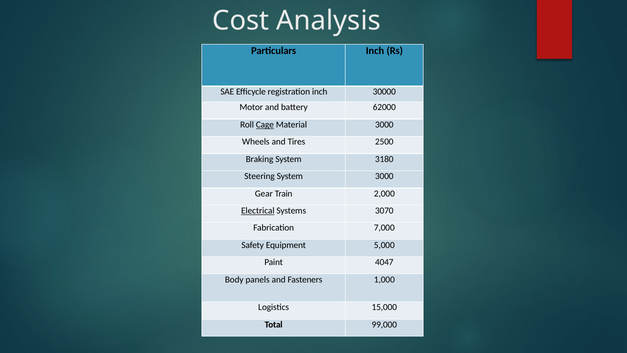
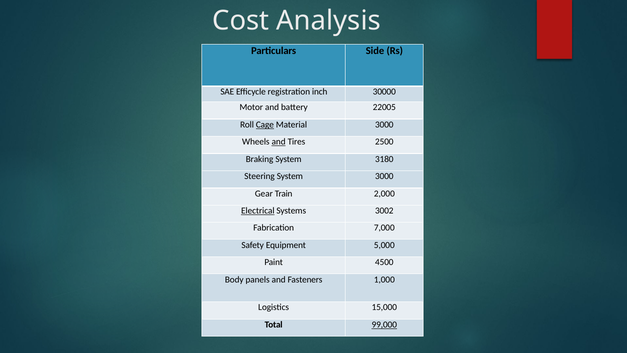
Particulars Inch: Inch -> Side (375, 51)
62000: 62000 -> 22005 (384, 107)
and underline: none -> present (279, 142)
3070: 3070 -> 3002 (384, 211)
4047: 4047 -> 4500 (384, 262)
99,000 underline: none -> present (384, 325)
